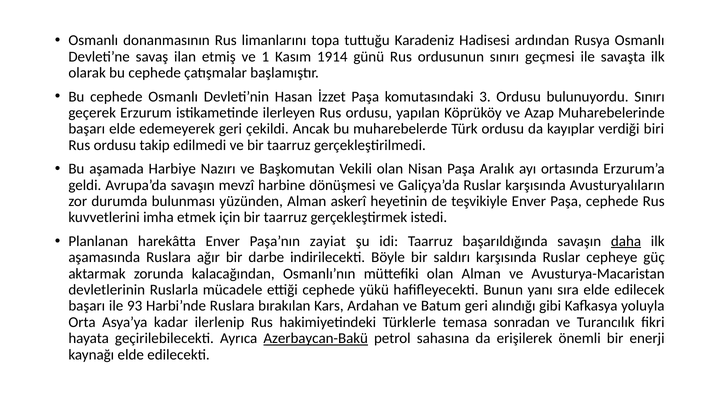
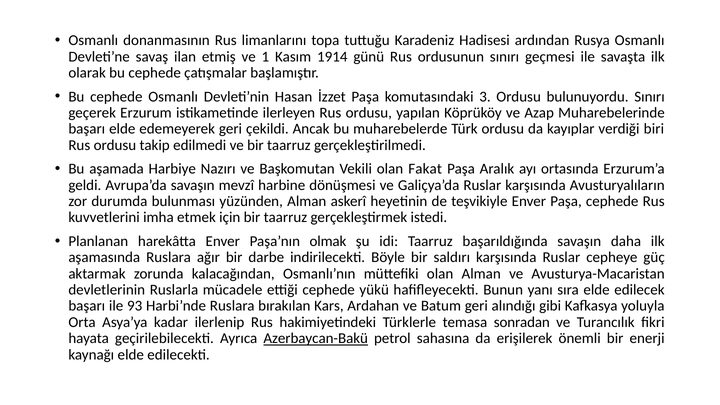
Nisan: Nisan -> Fakat (425, 169)
zayiat: zayiat -> olmak (328, 241)
daha underline: present -> none (626, 241)
